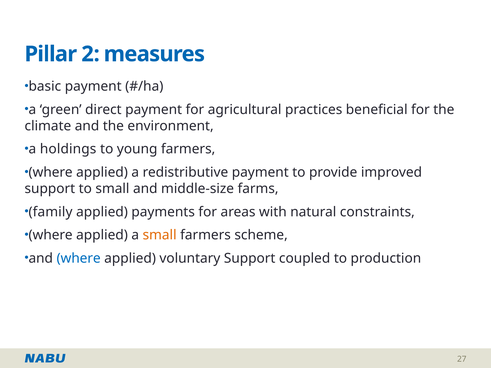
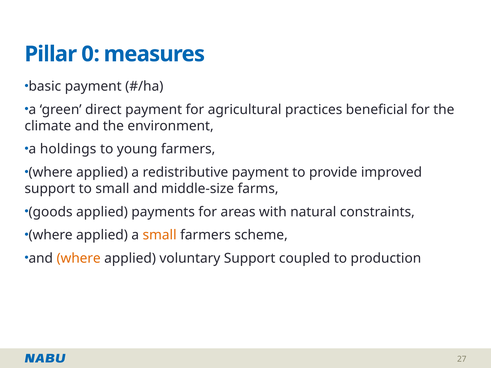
2: 2 -> 0 (91, 54)
family: family -> goods (51, 212)
where colour: blue -> orange (79, 258)
